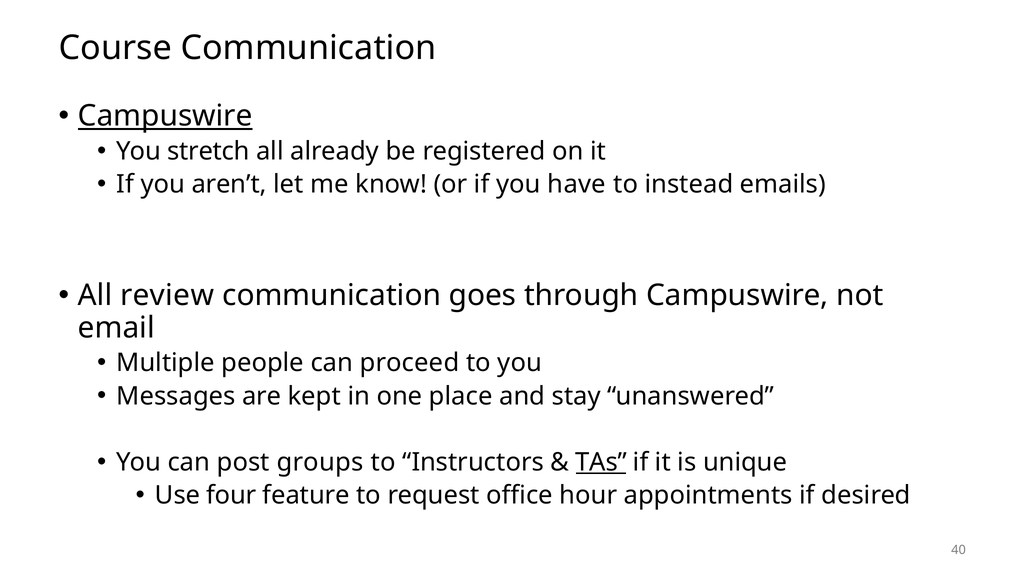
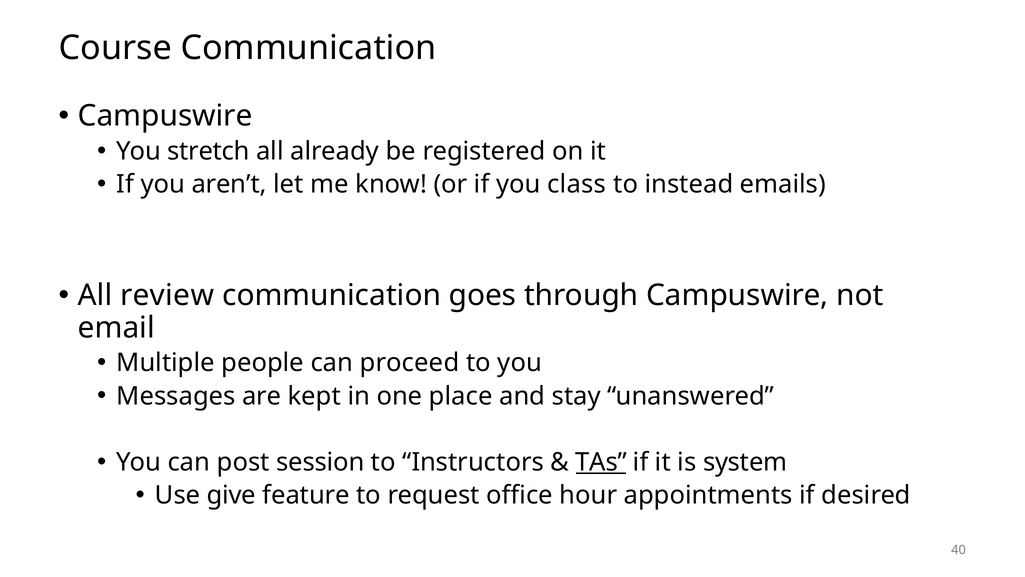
Campuswire underline: present -> none (165, 116)
have: have -> class (577, 184)
groups: groups -> session (320, 462)
unique: unique -> system (745, 462)
four: four -> give (231, 495)
